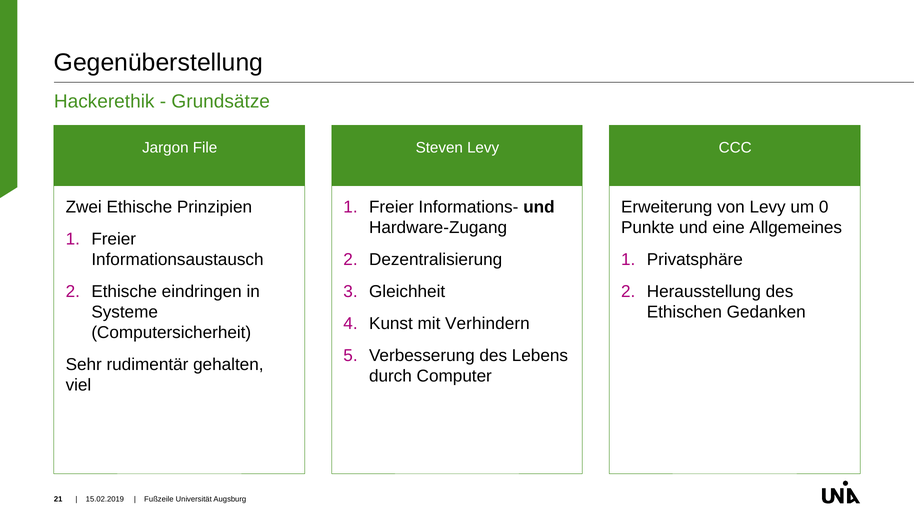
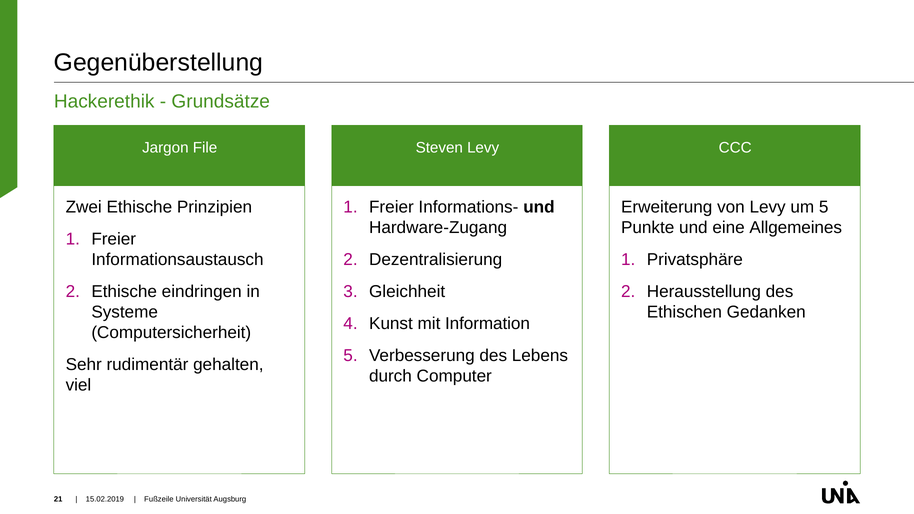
um 0: 0 -> 5 (824, 207)
Verhindern: Verhindern -> Information (487, 324)
